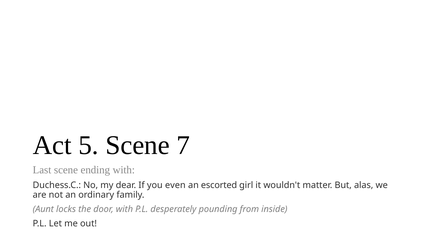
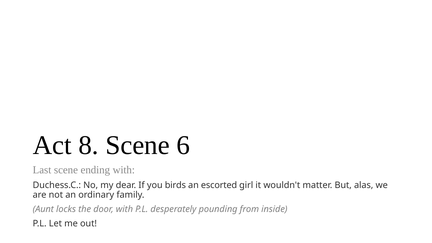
5: 5 -> 8 (89, 145)
7: 7 -> 6 (183, 145)
even: even -> birds (175, 185)
